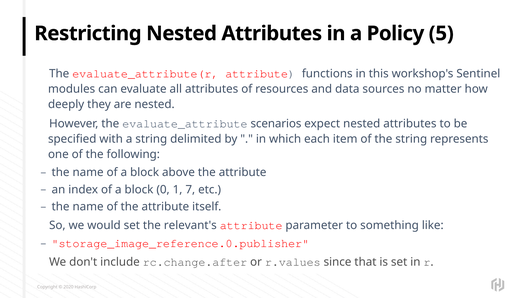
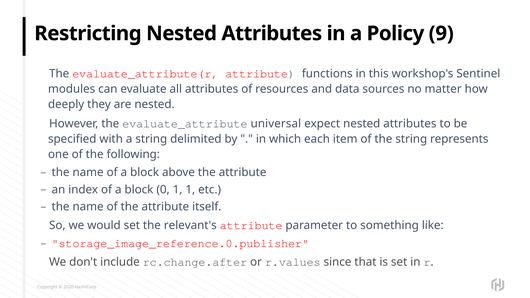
5: 5 -> 9 (441, 33)
scenarios: scenarios -> universal (276, 124)
1 7: 7 -> 1 (190, 190)
